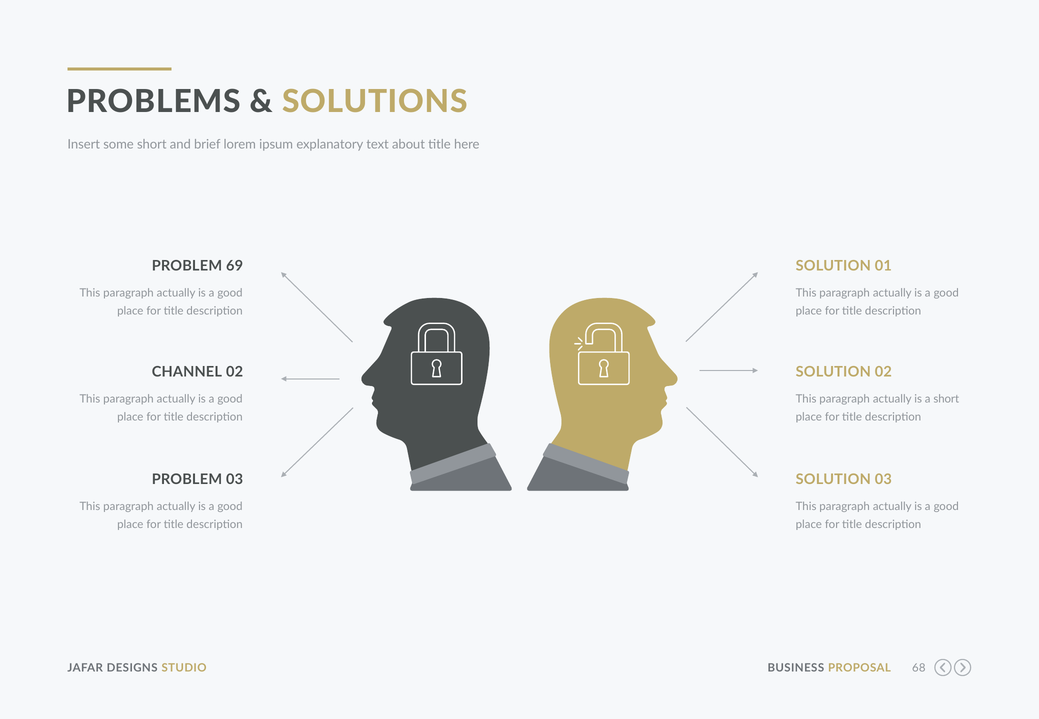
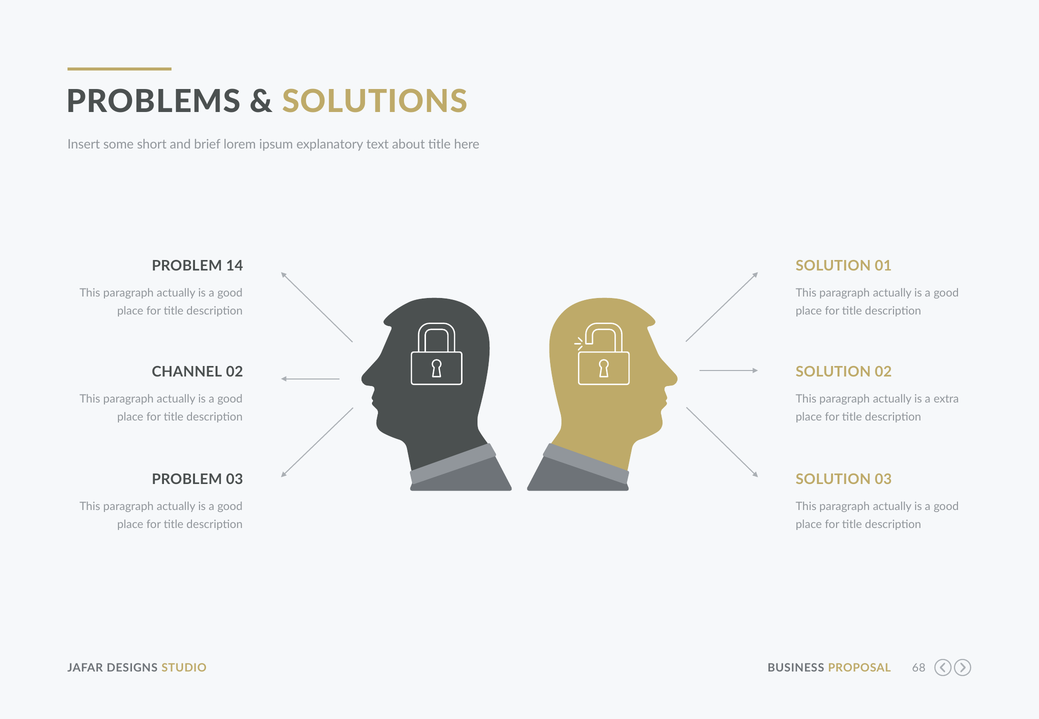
69: 69 -> 14 (235, 266)
a short: short -> extra (946, 399)
